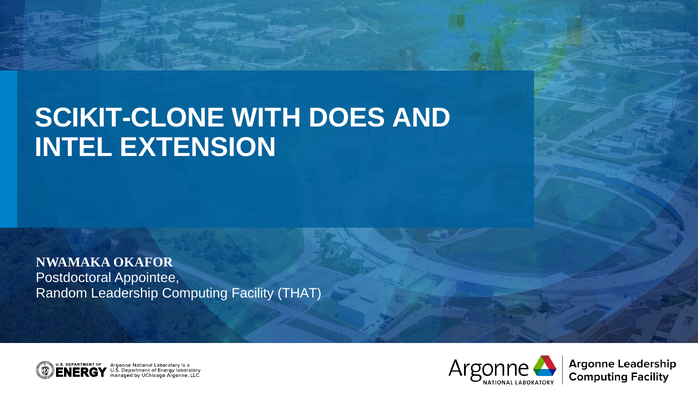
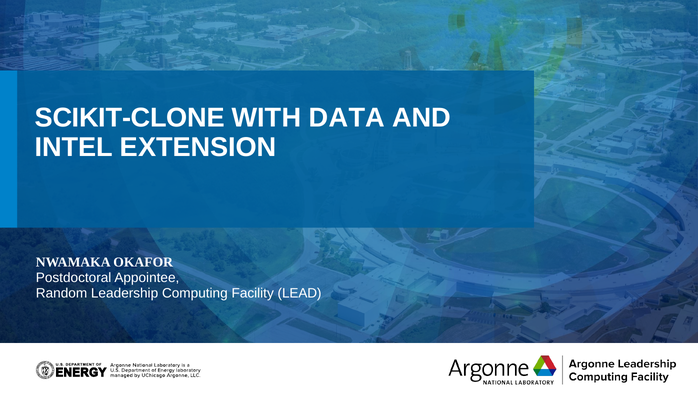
DOES: DOES -> DATA (347, 118)
THAT: THAT -> LEAD (300, 293)
